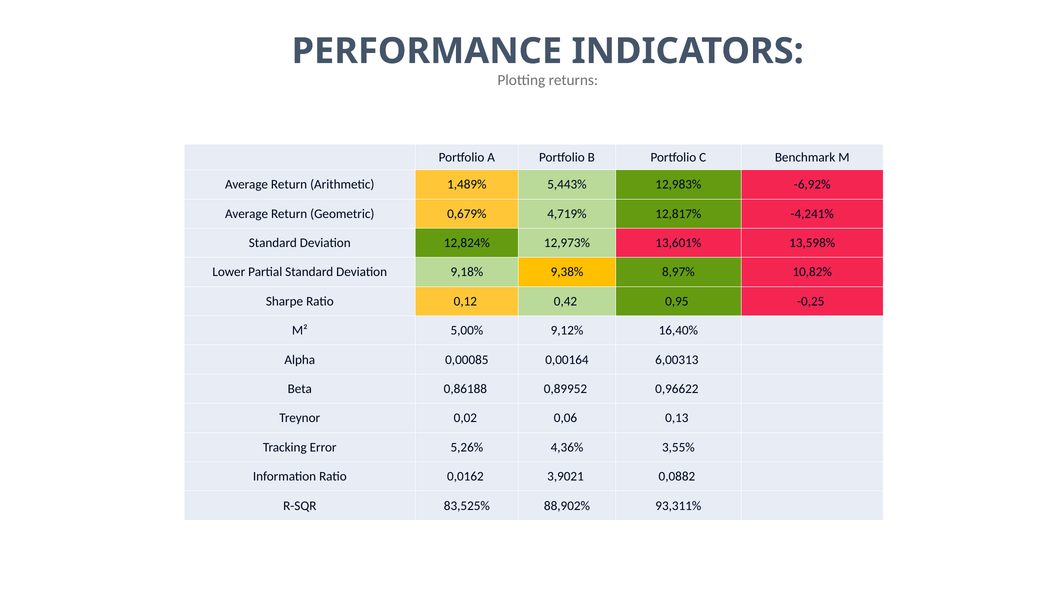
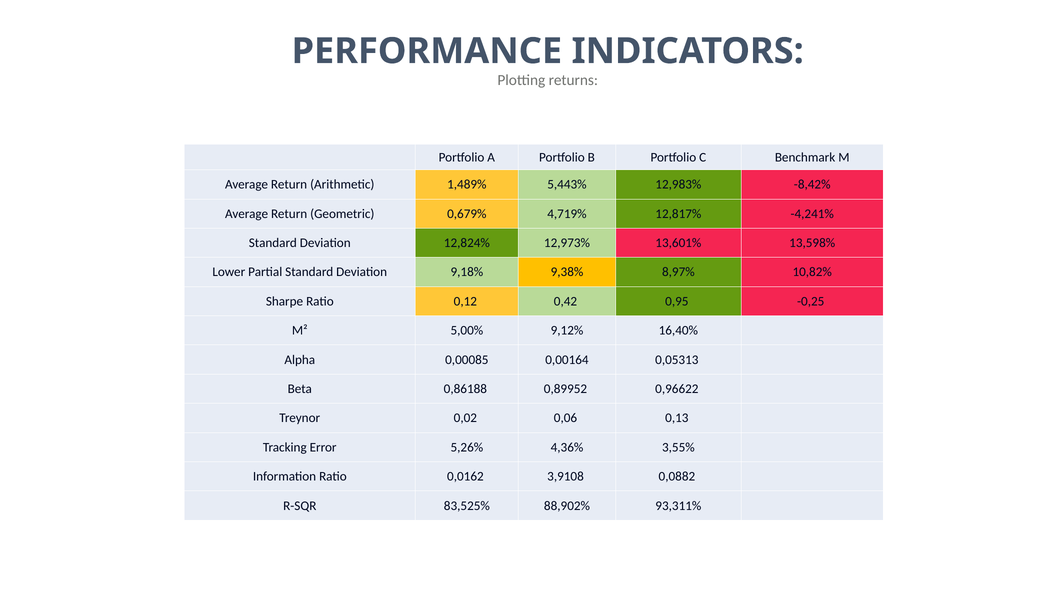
-6,92%: -6,92% -> -8,42% (812, 184)
6,00313: 6,00313 -> 0,05313 (677, 360)
3,9021: 3,9021 -> 3,9108 (566, 476)
